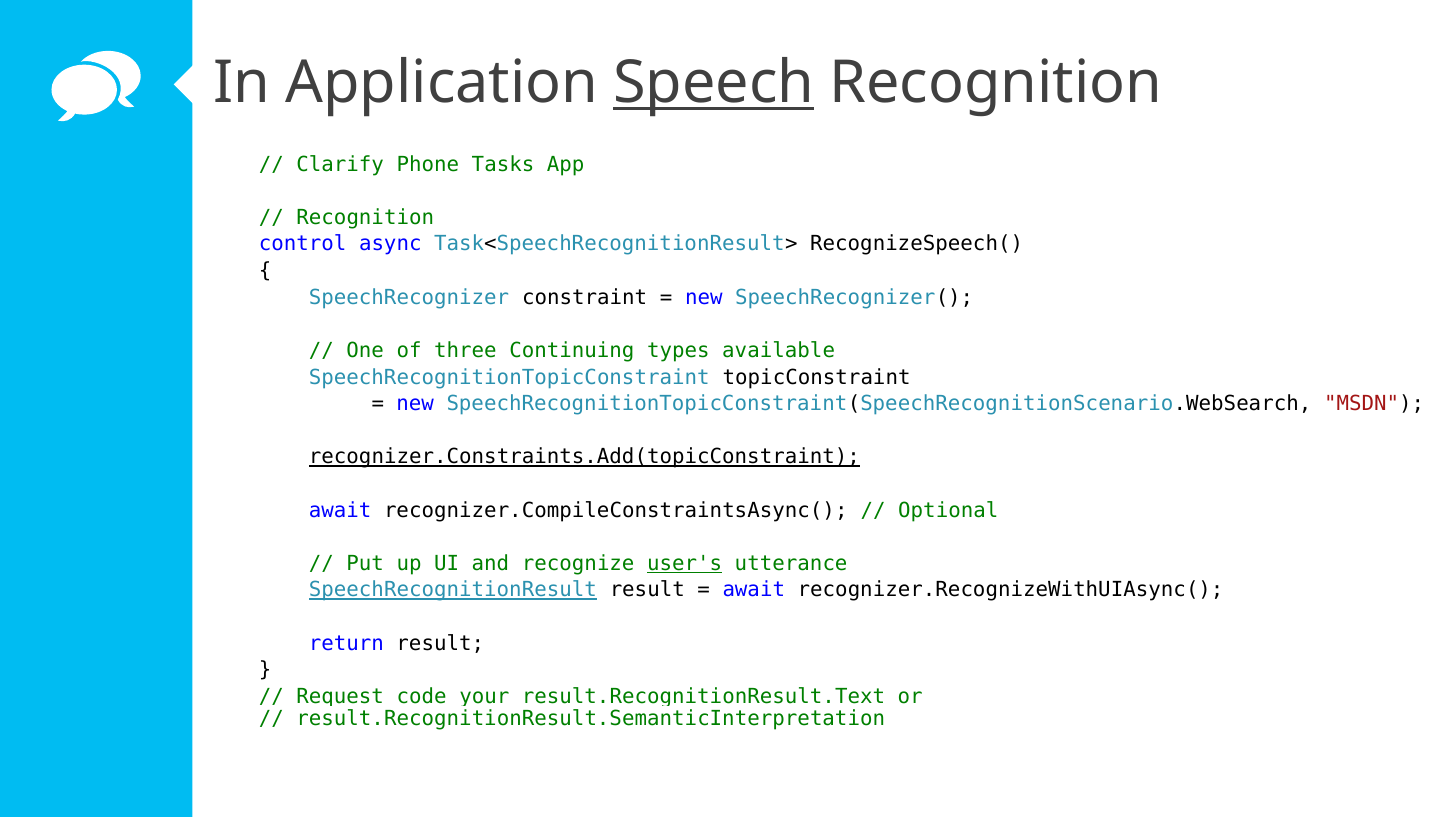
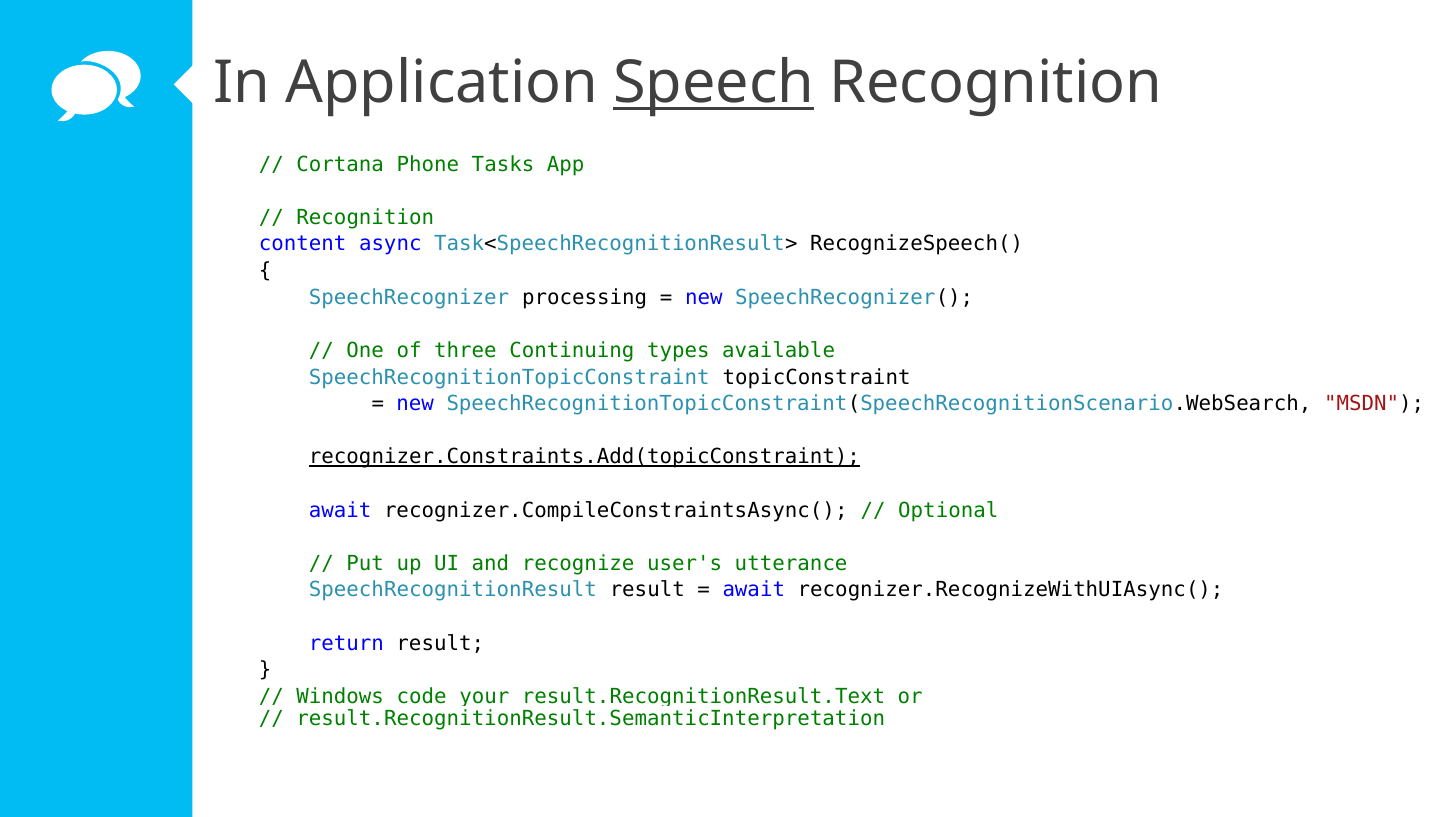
Clarify: Clarify -> Cortana (340, 164)
control: control -> content (303, 244)
constraint: constraint -> processing (585, 297)
user's underline: present -> none (685, 564)
SpeechRecognitionResult underline: present -> none (453, 590)
Request: Request -> Windows (340, 697)
